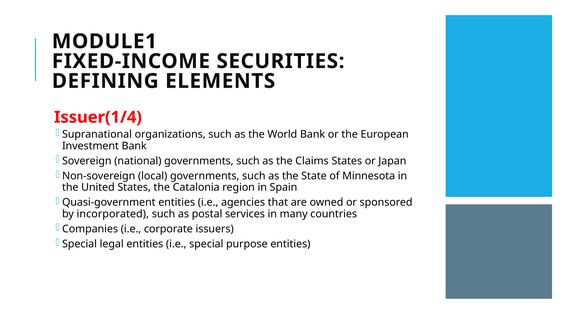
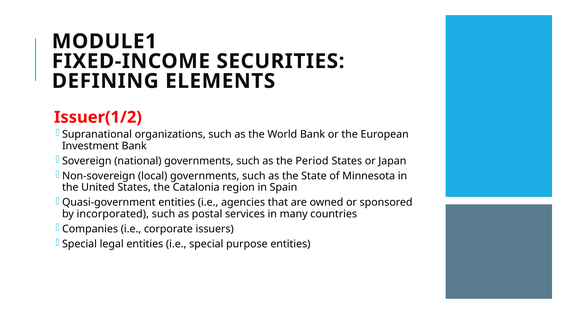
Issuer(1/4: Issuer(1/4 -> Issuer(1/2 (98, 117)
Claims: Claims -> Period (312, 161)
